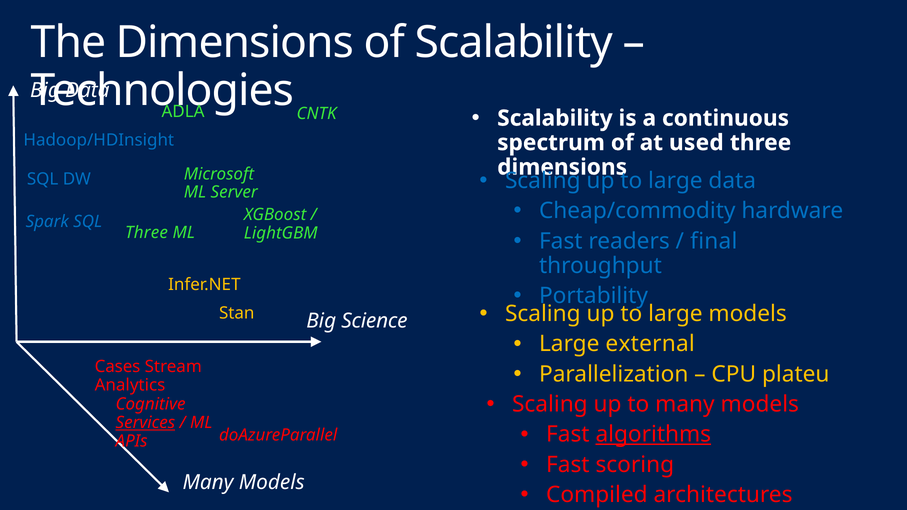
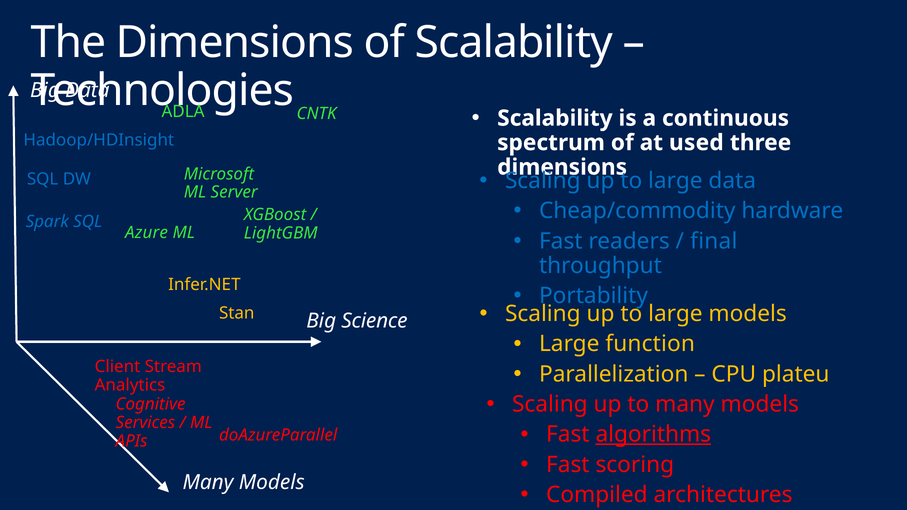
Three: Three -> Azure (147, 233)
external: external -> function (650, 344)
Cases: Cases -> Client (117, 367)
Services underline: present -> none (145, 423)
